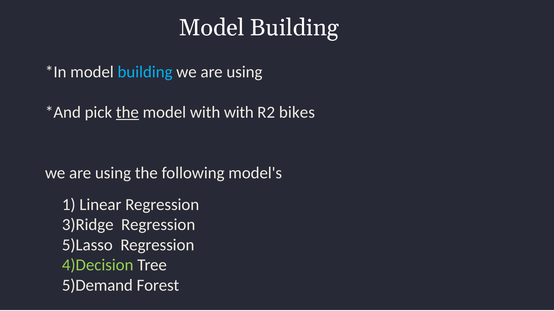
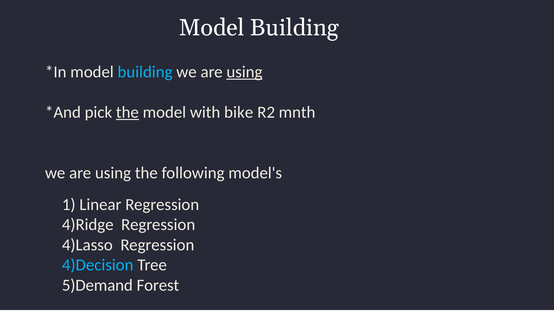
using underline: none -> present (244, 72)
with with: with -> bike (239, 112)
bikes: bikes -> mnth (297, 112)
3)Ridge: 3)Ridge -> 4)Ridge (88, 225)
5)Lasso: 5)Lasso -> 4)Lasso (87, 245)
4)Decision colour: light green -> light blue (98, 265)
